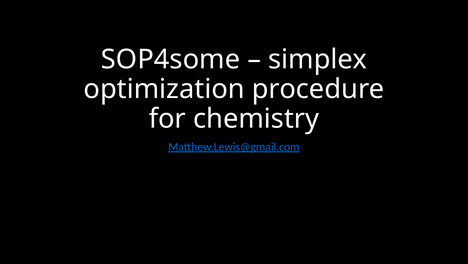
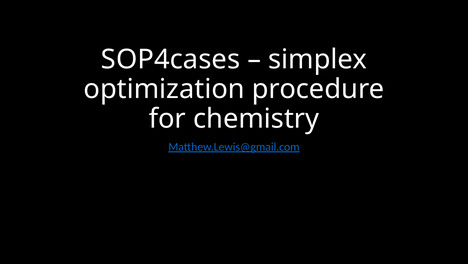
SOP4some: SOP4some -> SOP4cases (171, 59)
